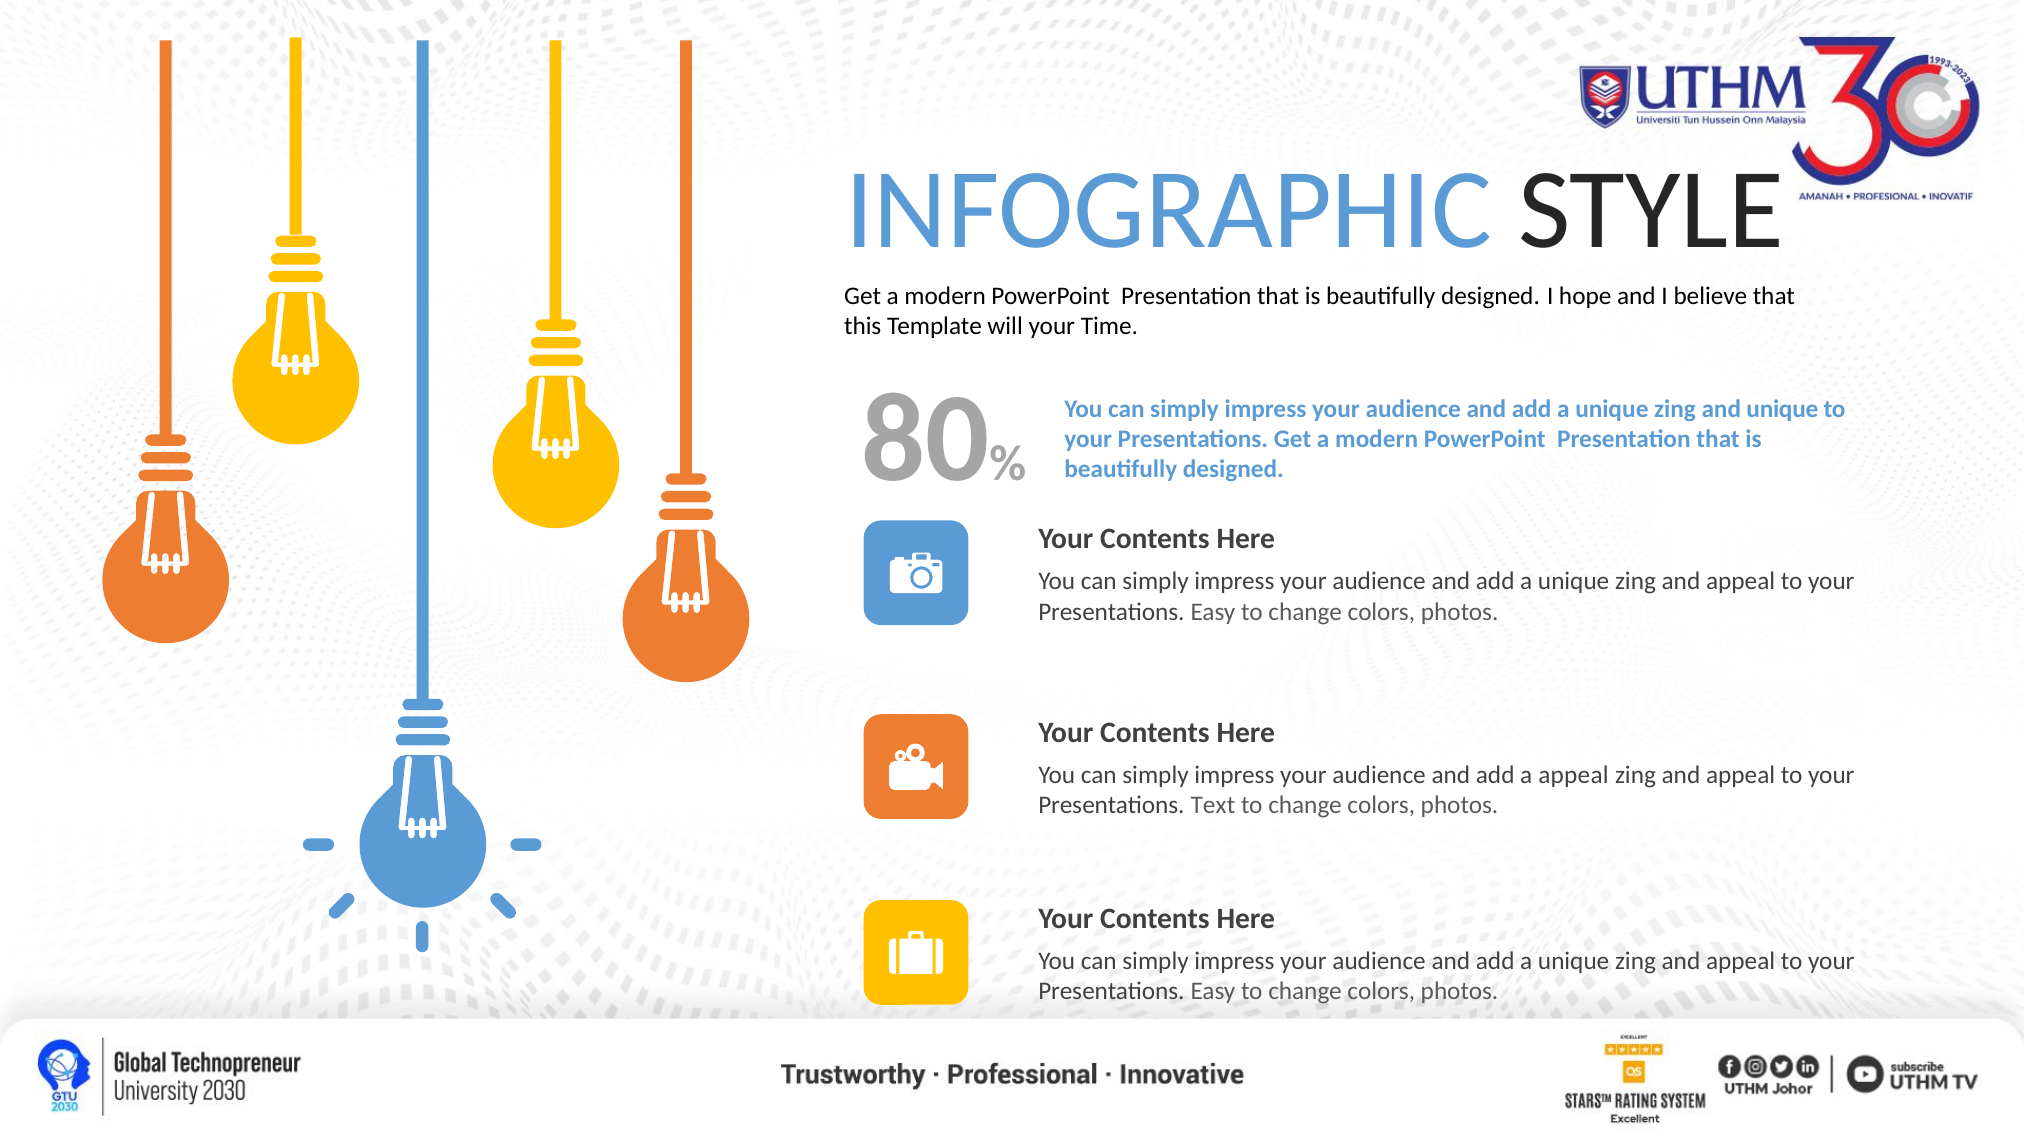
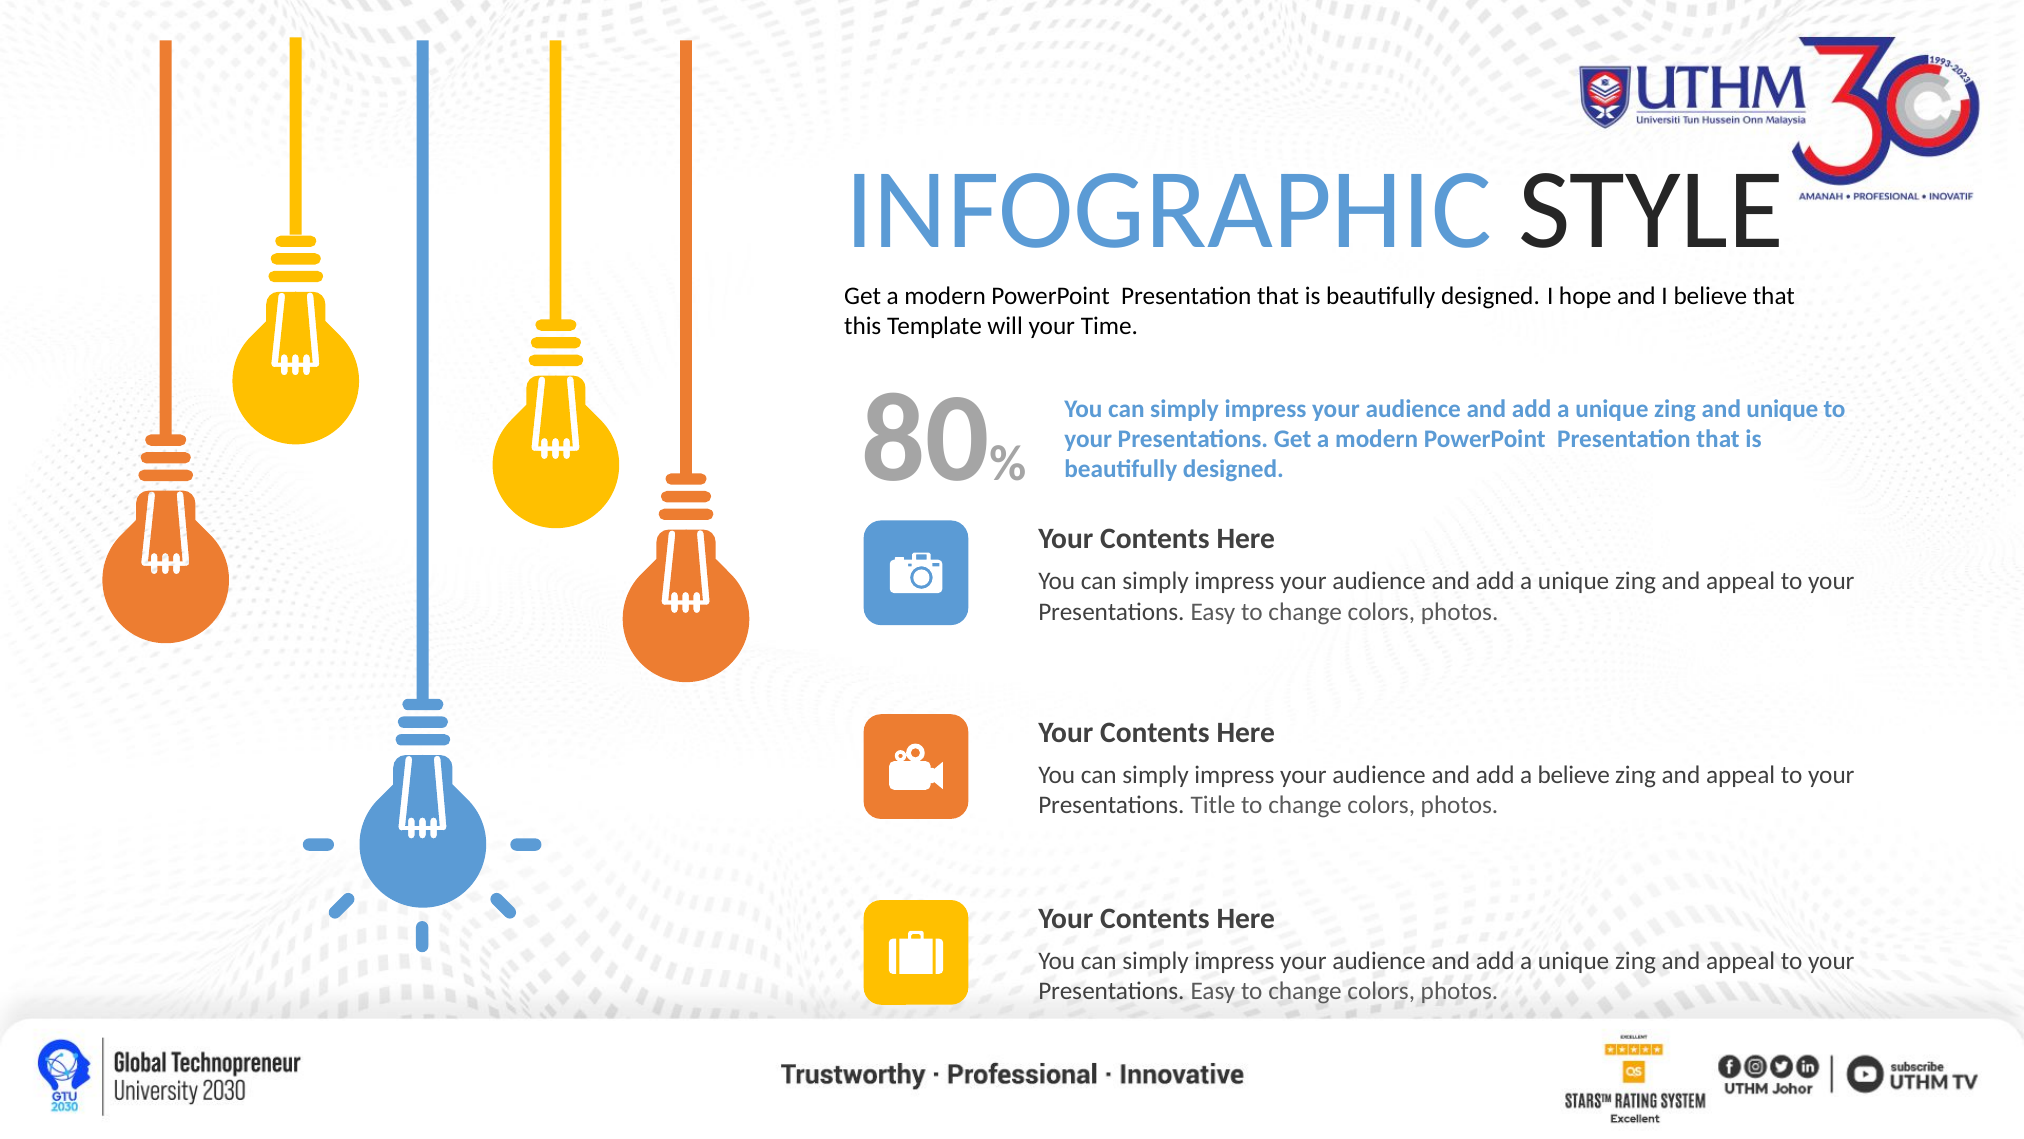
a appeal: appeal -> believe (1574, 775)
Text: Text -> Title (1213, 805)
